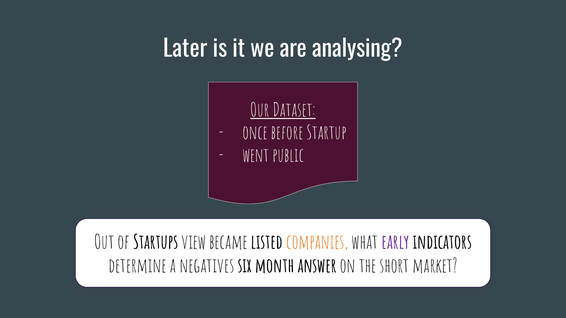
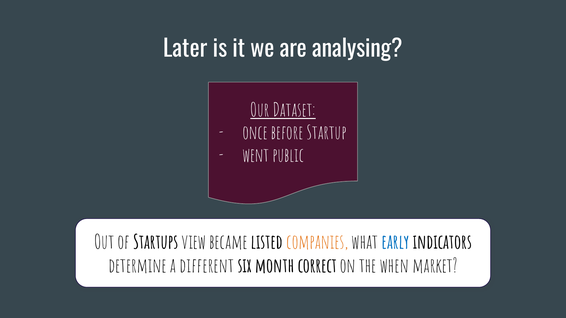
early colour: purple -> blue (396, 243)
negatives: negatives -> different (207, 266)
answer: answer -> correct (317, 266)
short: short -> when (394, 266)
